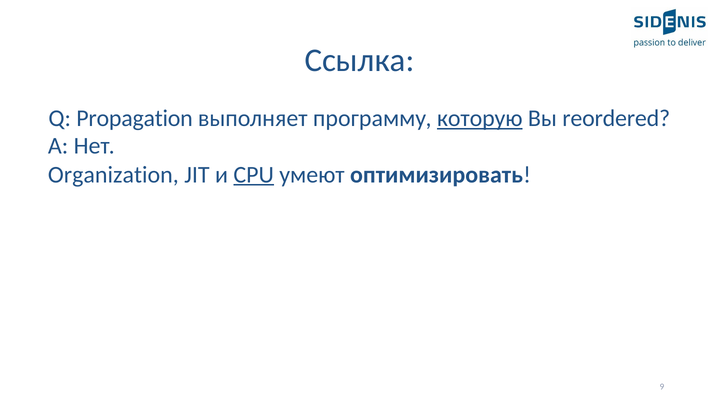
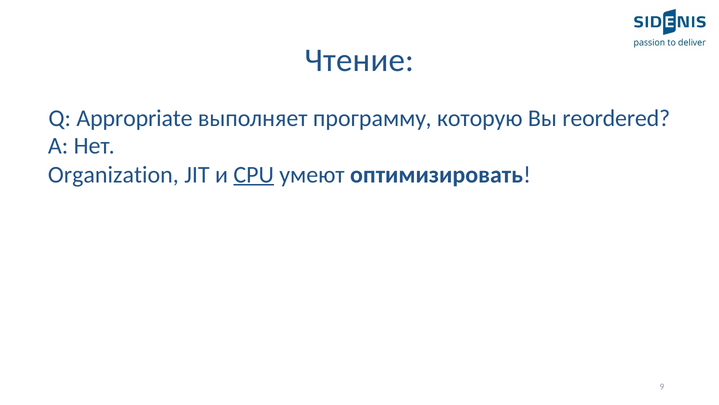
Ссылка: Ссылка -> Чтение (359, 60)
Propagation: Propagation -> Appropriate (135, 118)
которую underline: present -> none (480, 118)
